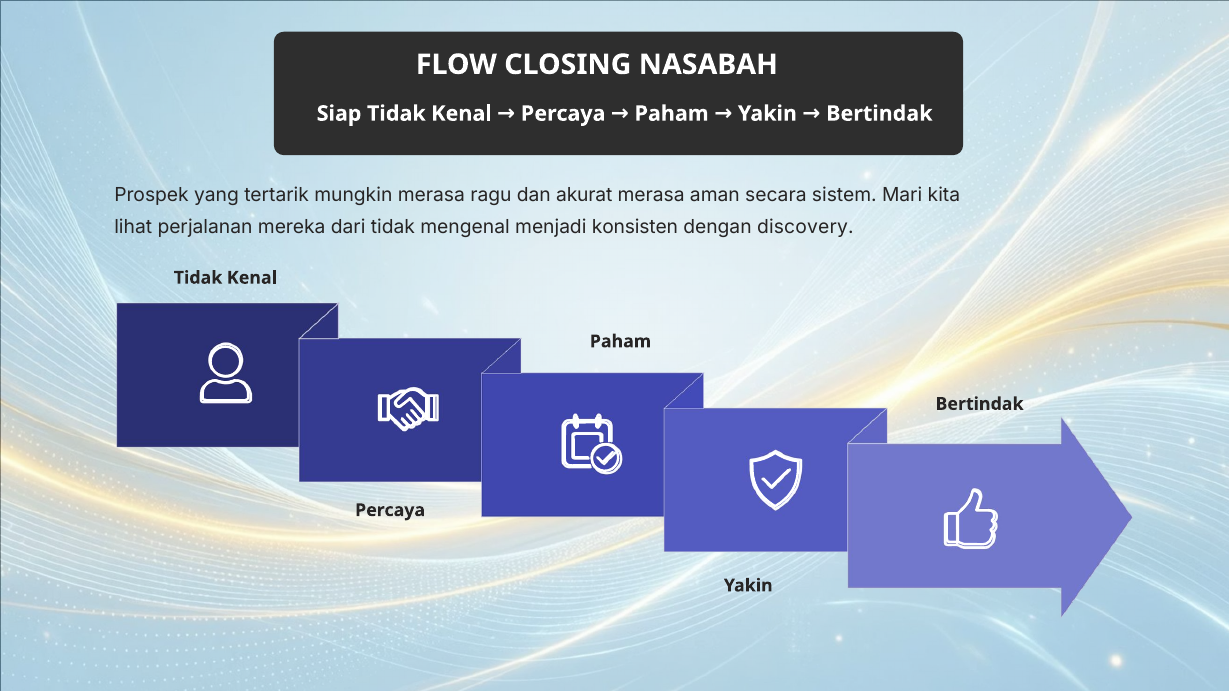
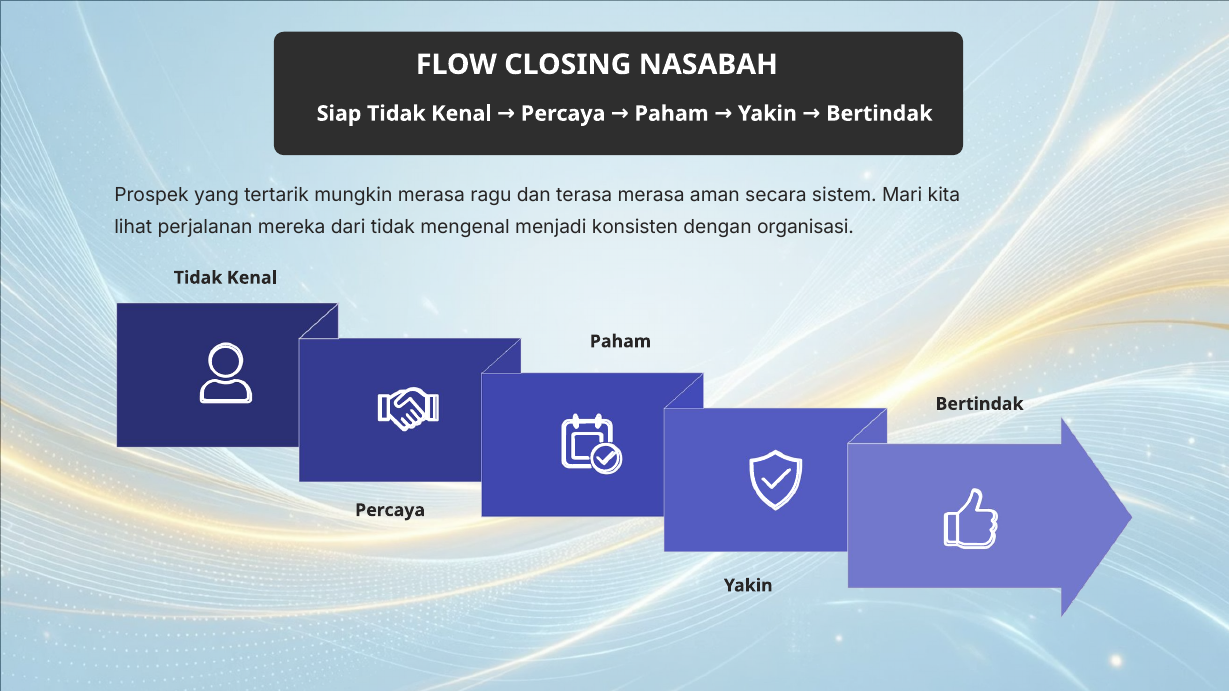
akurat: akurat -> terasa (584, 195)
discovery: discovery -> organisasi (806, 227)
